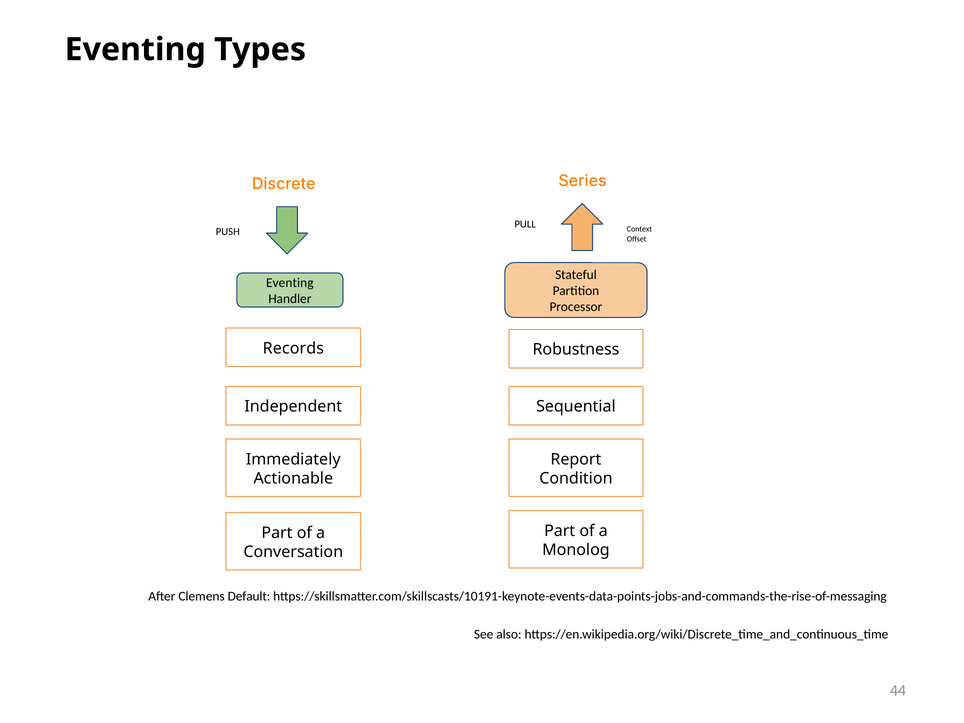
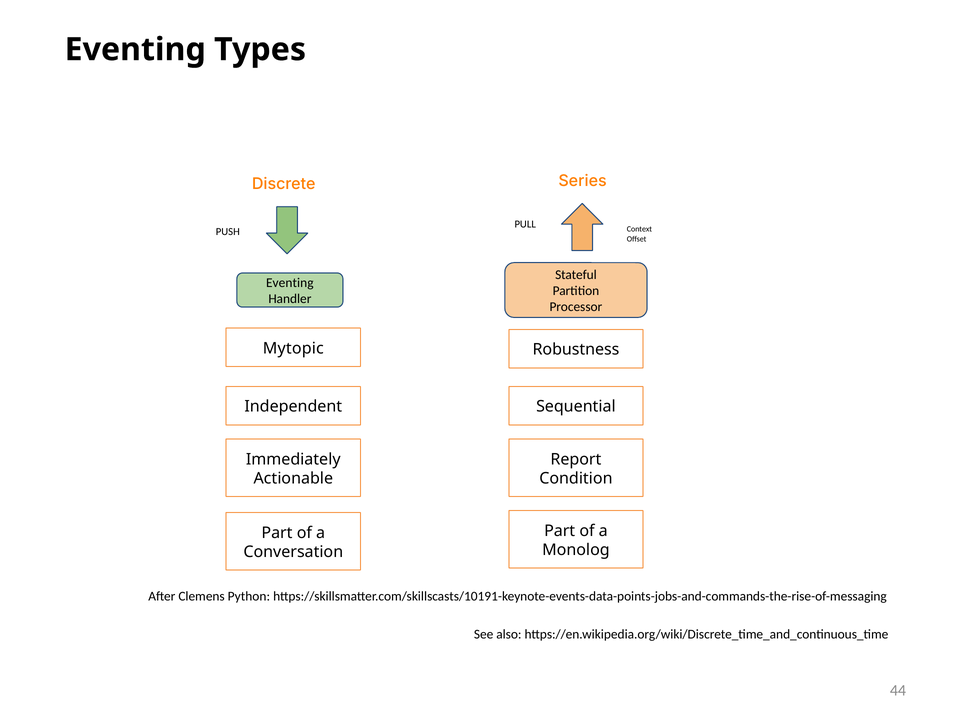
Records: Records -> Mytopic (293, 348)
Default: Default -> Python (249, 596)
